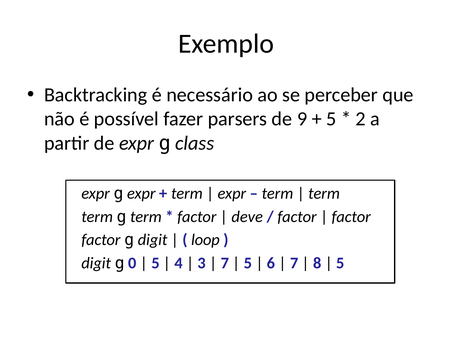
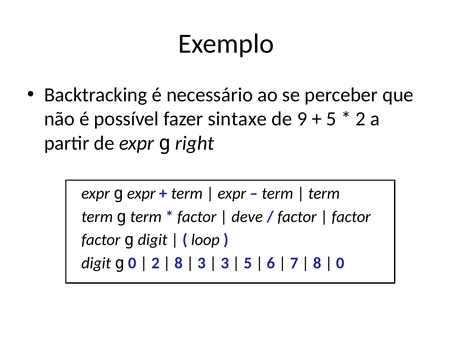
parsers: parsers -> sintaxe (237, 119)
class: class -> right (195, 143)
5: 5 -> 2 (155, 263)
4: 4 -> 8 (179, 263)
7: 7 -> 3 (225, 263)
5: 5 -> 0 (340, 263)
